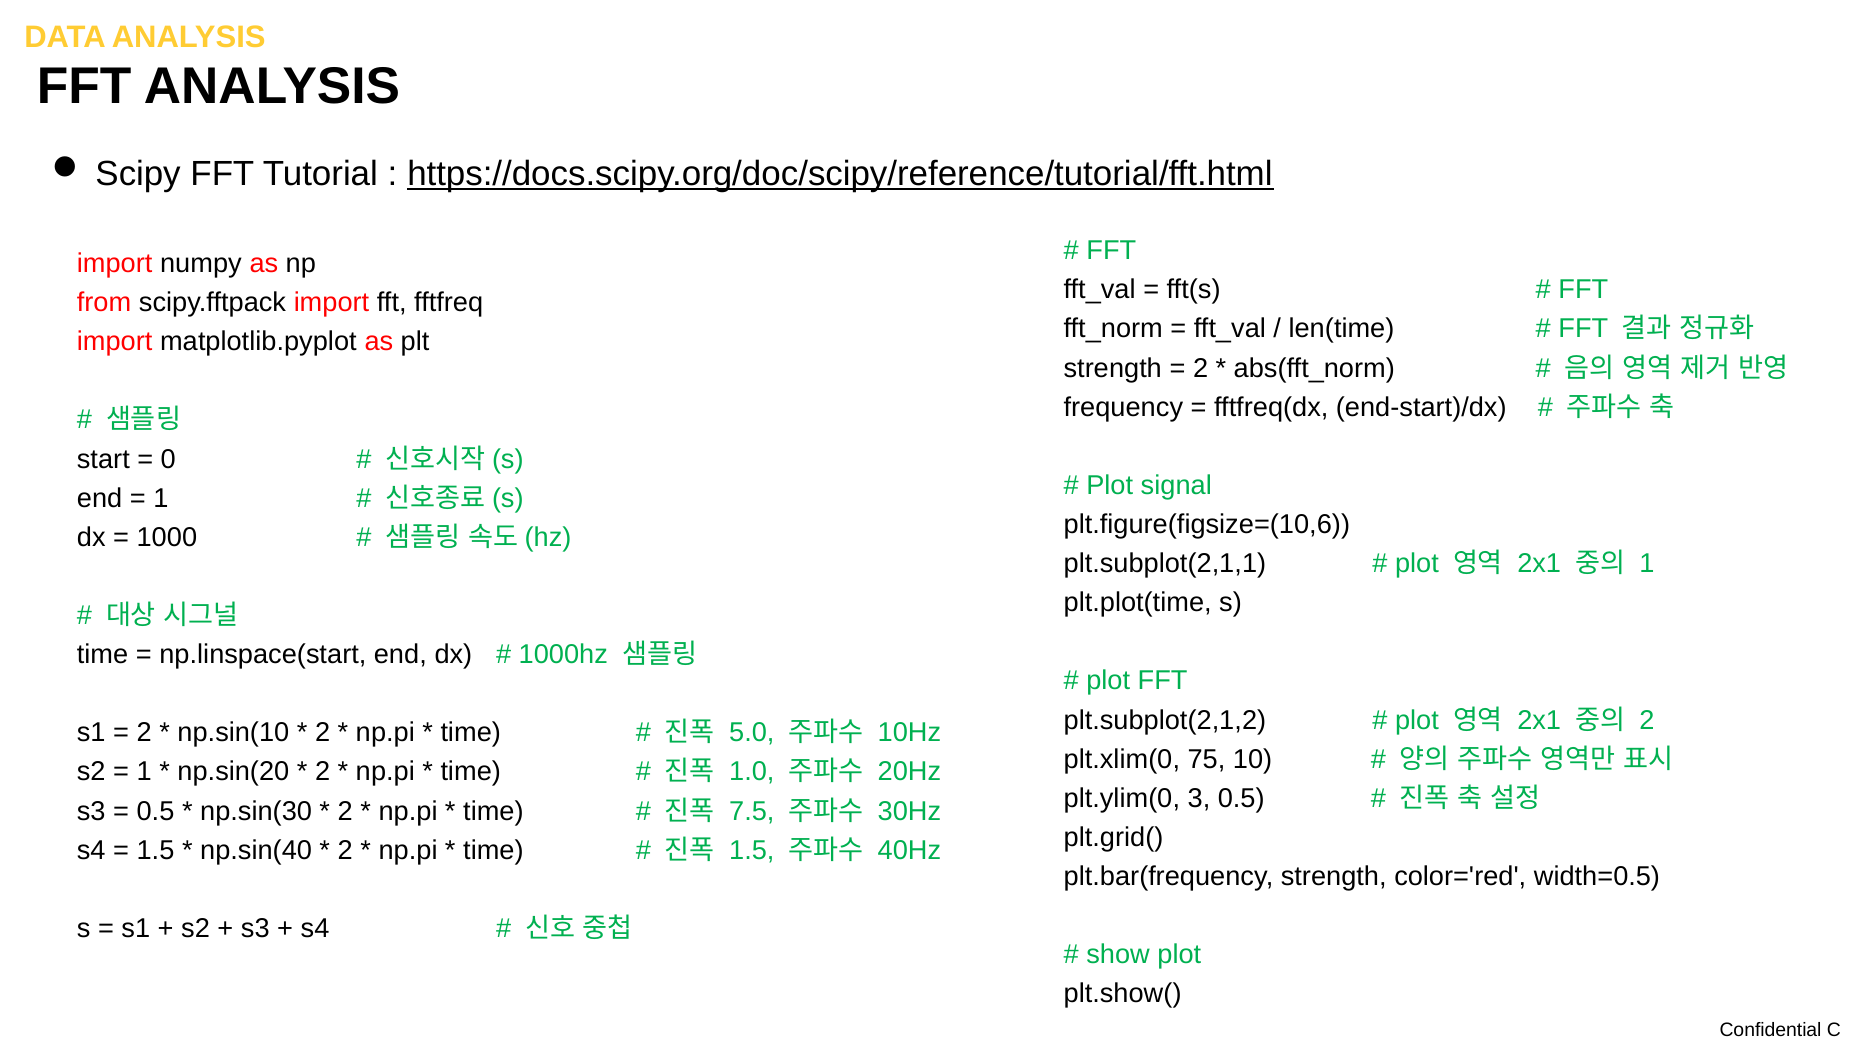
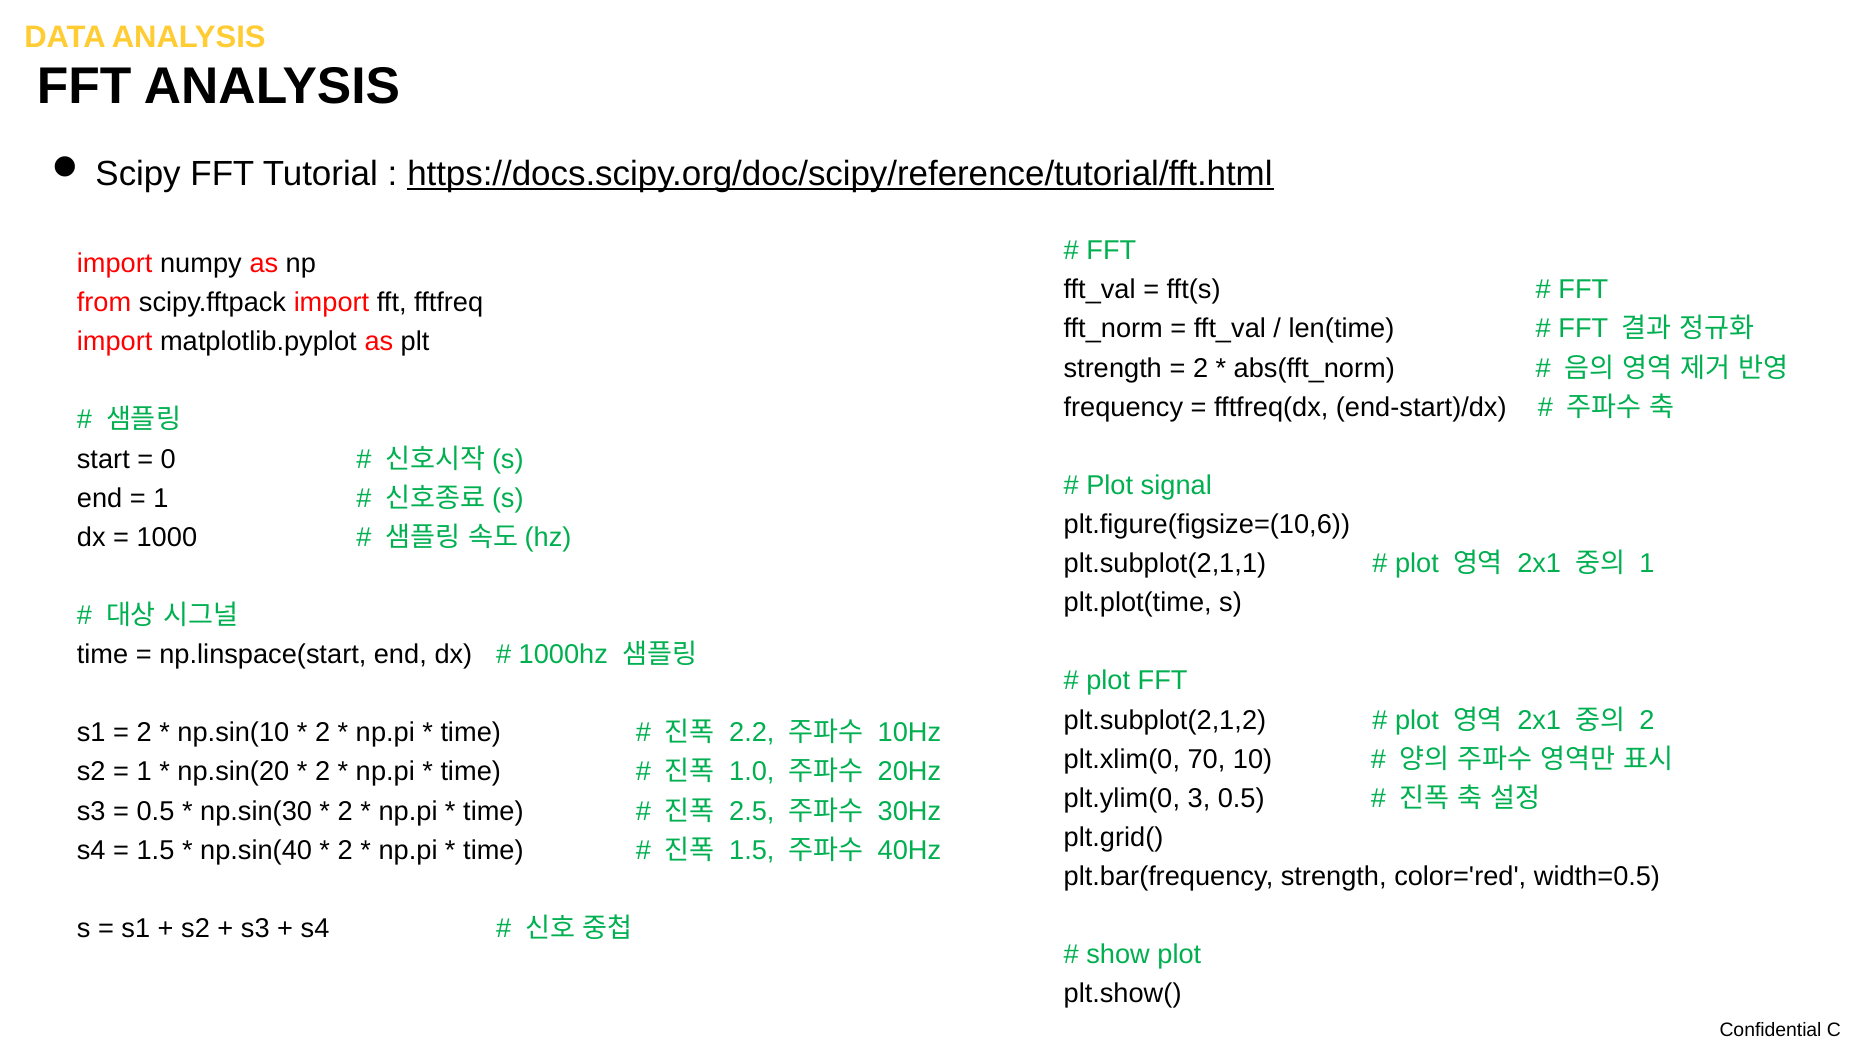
5.0: 5.0 -> 2.2 (752, 733)
75: 75 -> 70 (1206, 759)
7.5: 7.5 -> 2.5 (752, 811)
